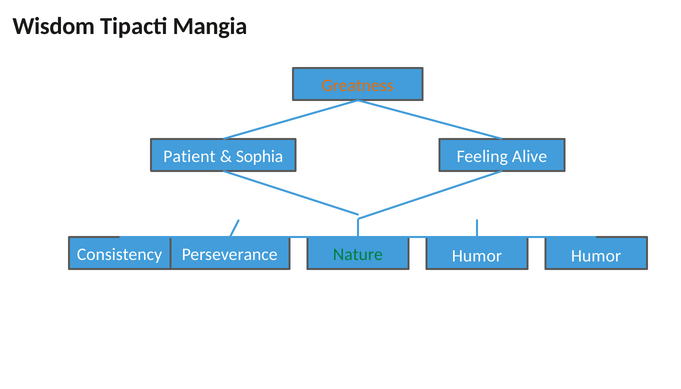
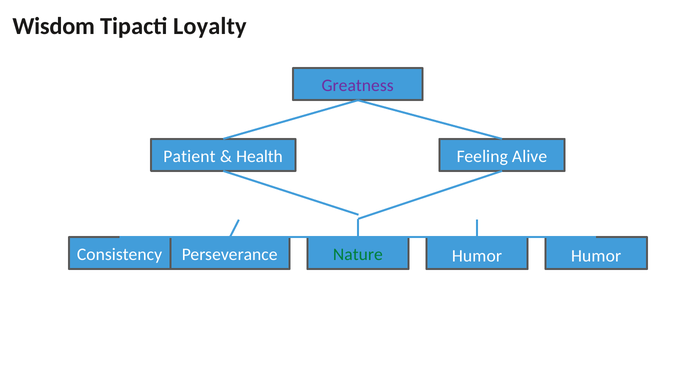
Mangia: Mangia -> Loyalty (210, 26)
Greatness colour: orange -> purple (358, 86)
Sophia: Sophia -> Health (259, 156)
